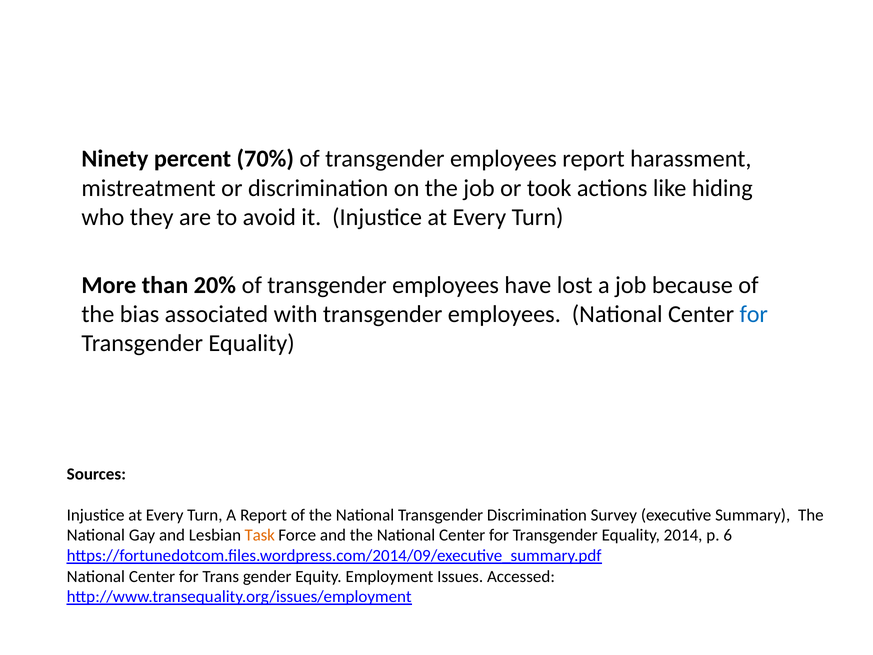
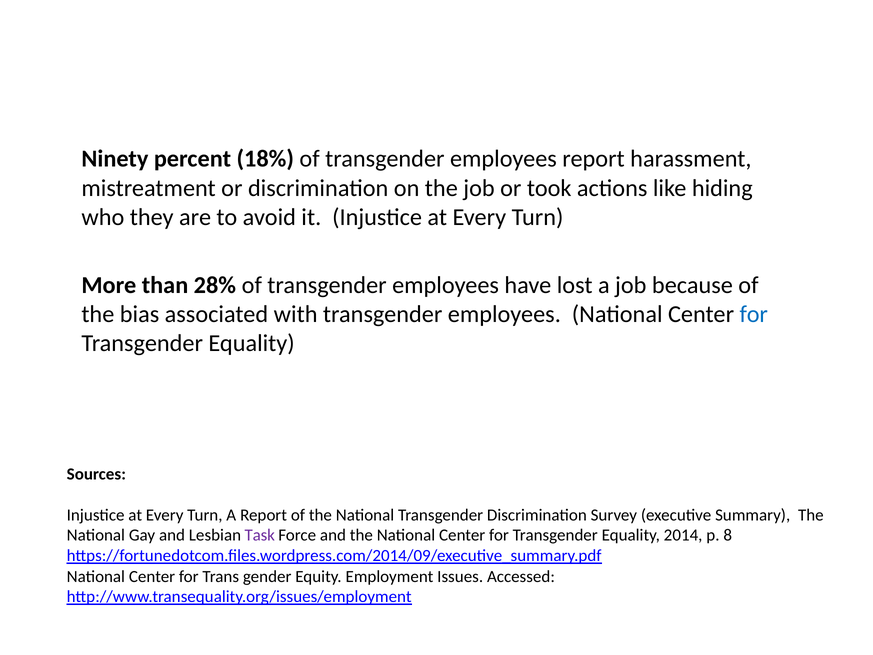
70%: 70% -> 18% (265, 159)
20%: 20% -> 28% (215, 285)
Task colour: orange -> purple (260, 535)
6: 6 -> 8 (728, 535)
